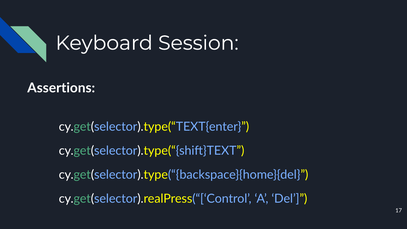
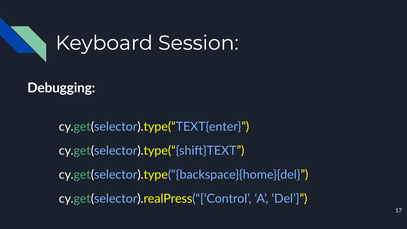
Assertions: Assertions -> Debugging (61, 88)
